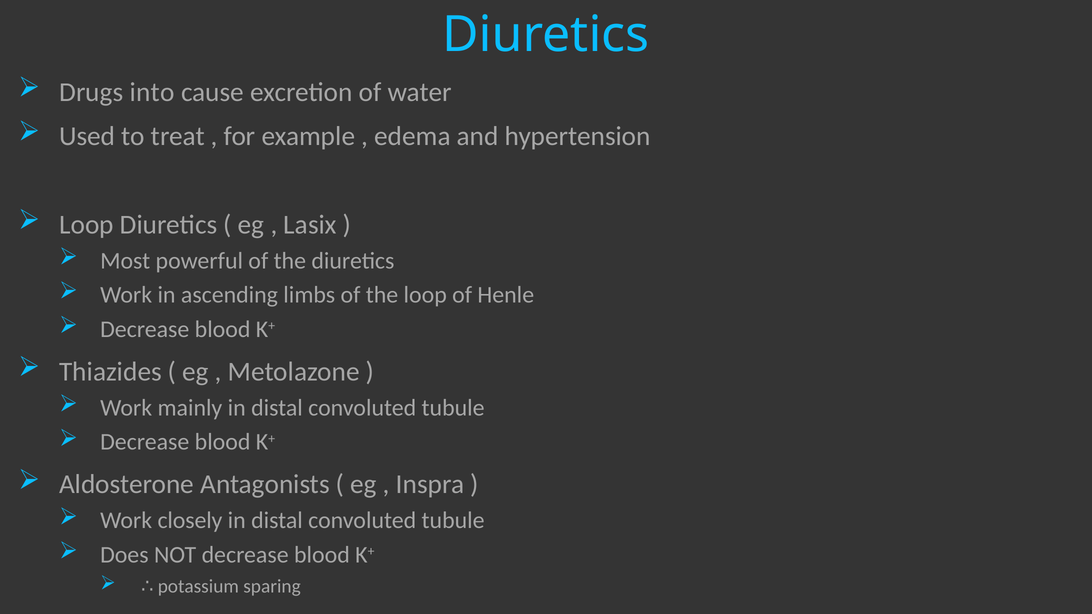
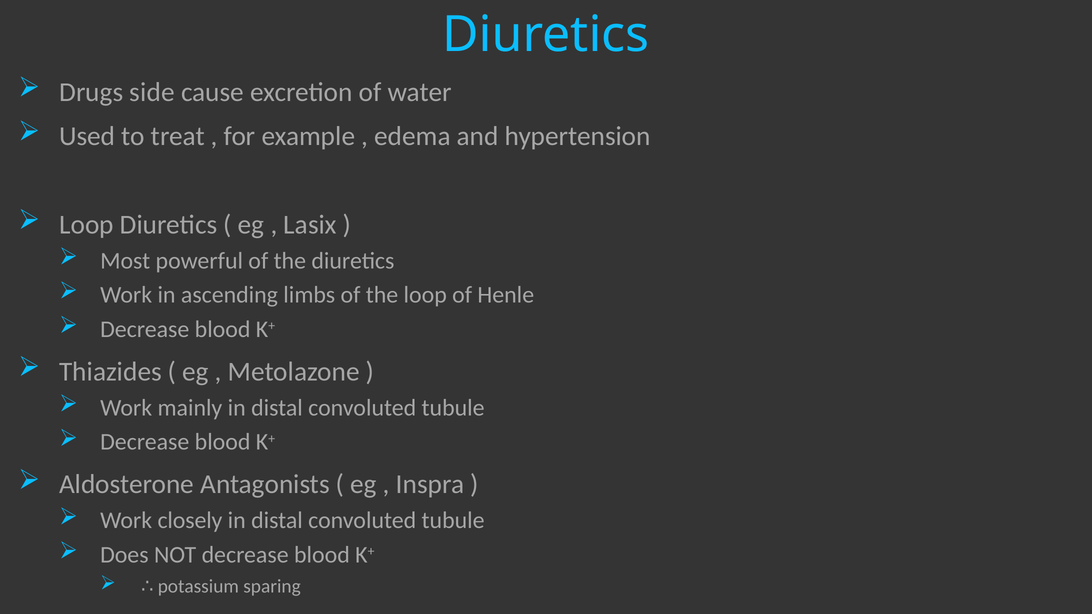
into: into -> side (152, 92)
